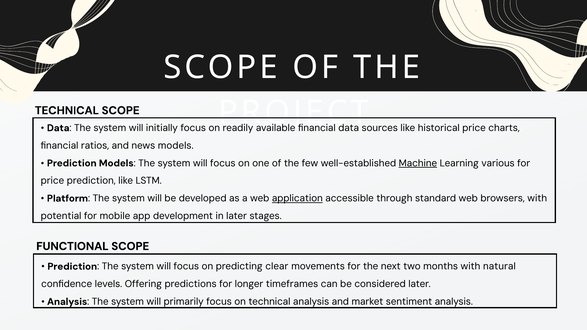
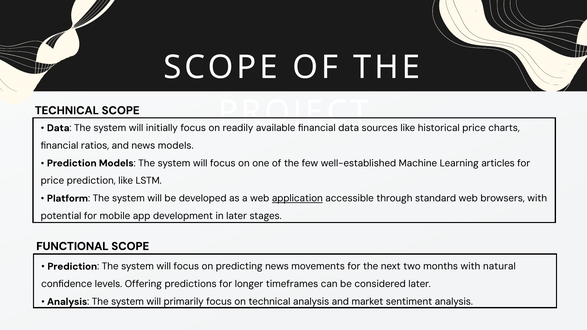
Machine underline: present -> none (418, 163)
various: various -> articles (498, 163)
predicting clear: clear -> news (277, 267)
